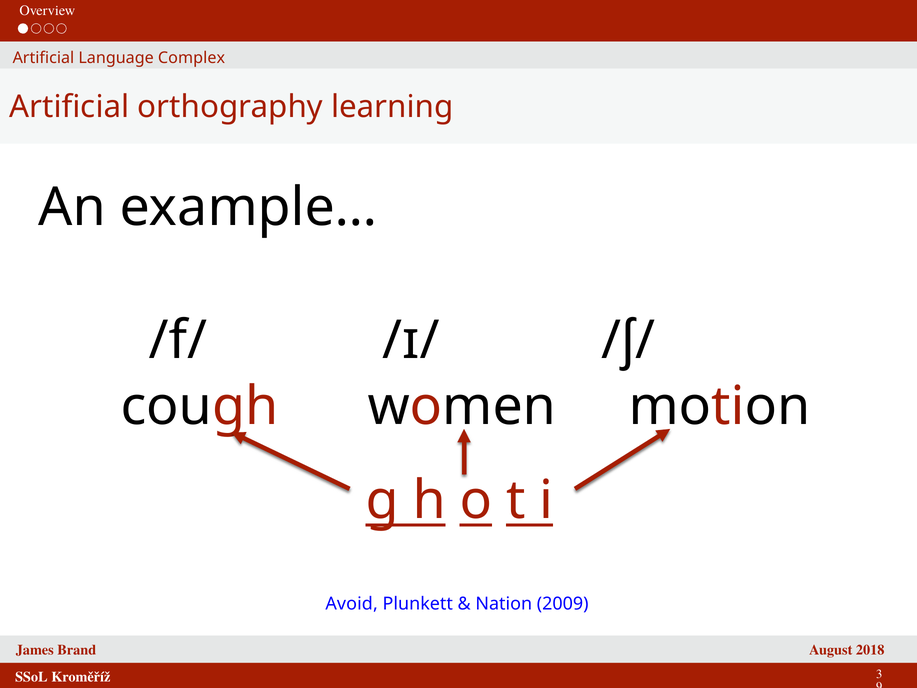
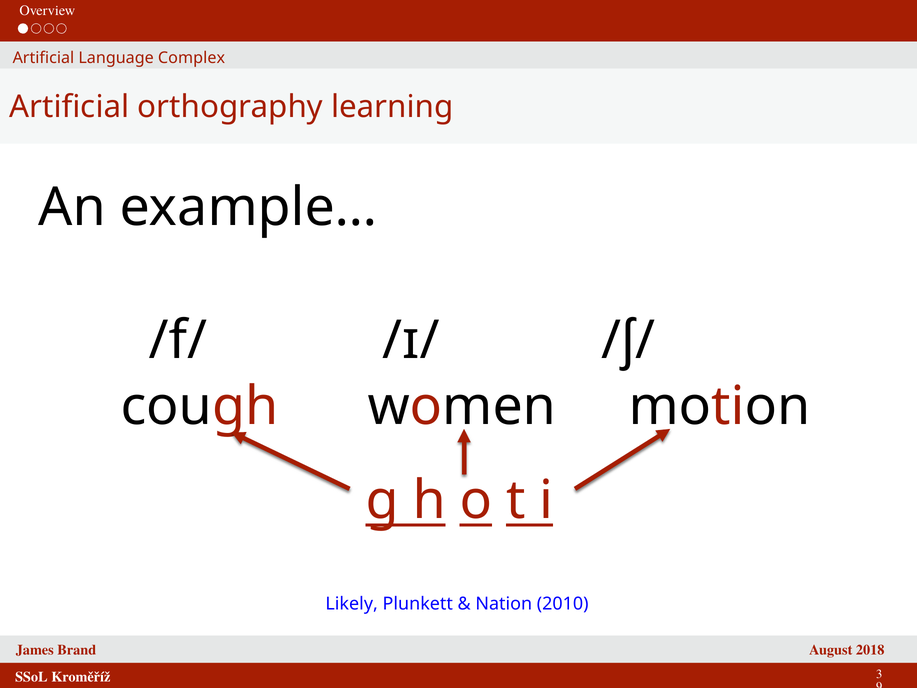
Avoid: Avoid -> Likely (352, 604)
2009: 2009 -> 2010 (563, 604)
